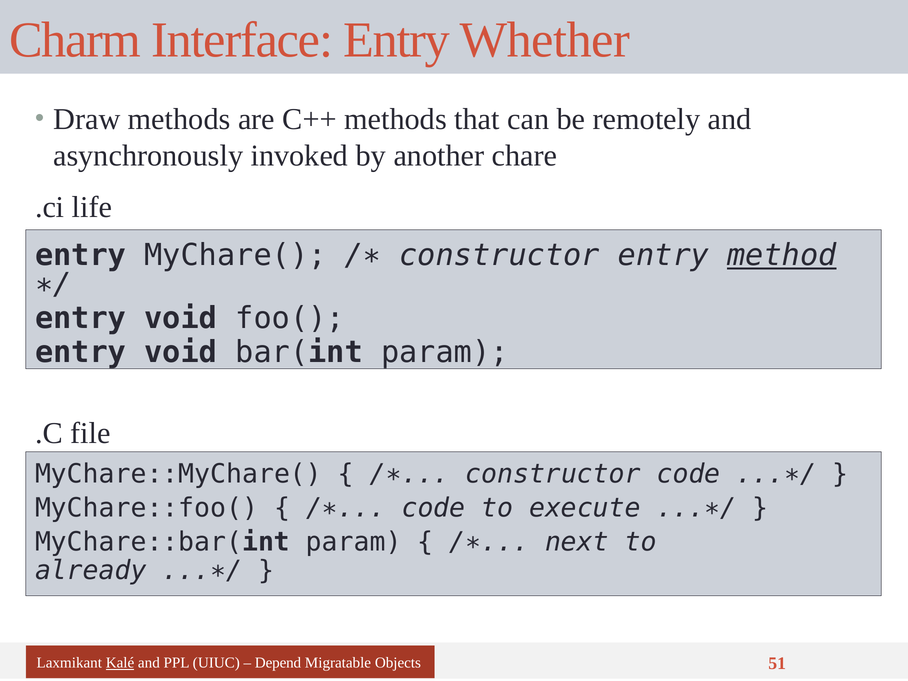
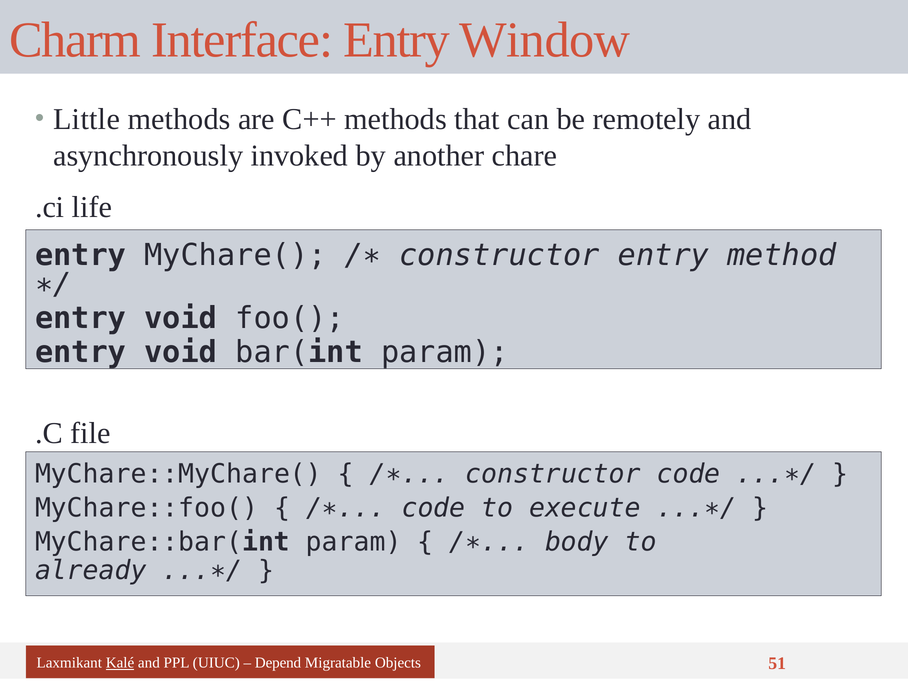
Whether: Whether -> Window (545, 40)
Draw: Draw -> Little (87, 119)
method underline: present -> none (782, 255)
next: next -> body (577, 542)
